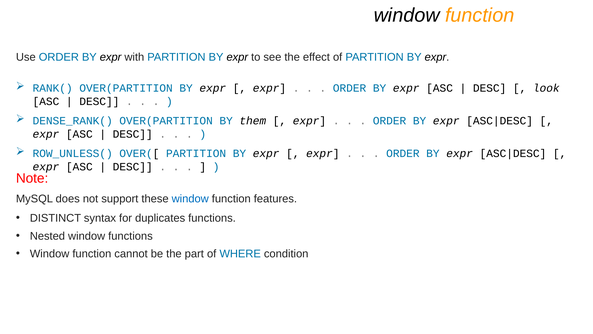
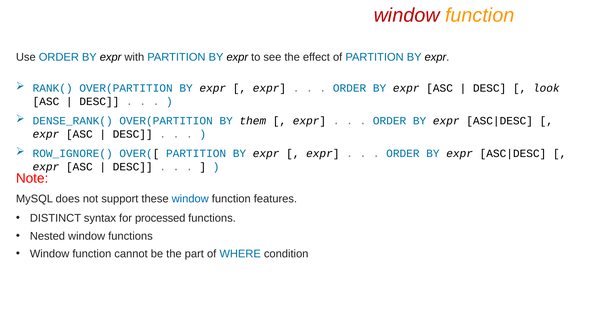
window colour: black -> red (407, 15)
ROW_UNLESS(: ROW_UNLESS( -> ROW_IGNORE( (73, 153)
duplicates: duplicates -> processed (160, 218)
